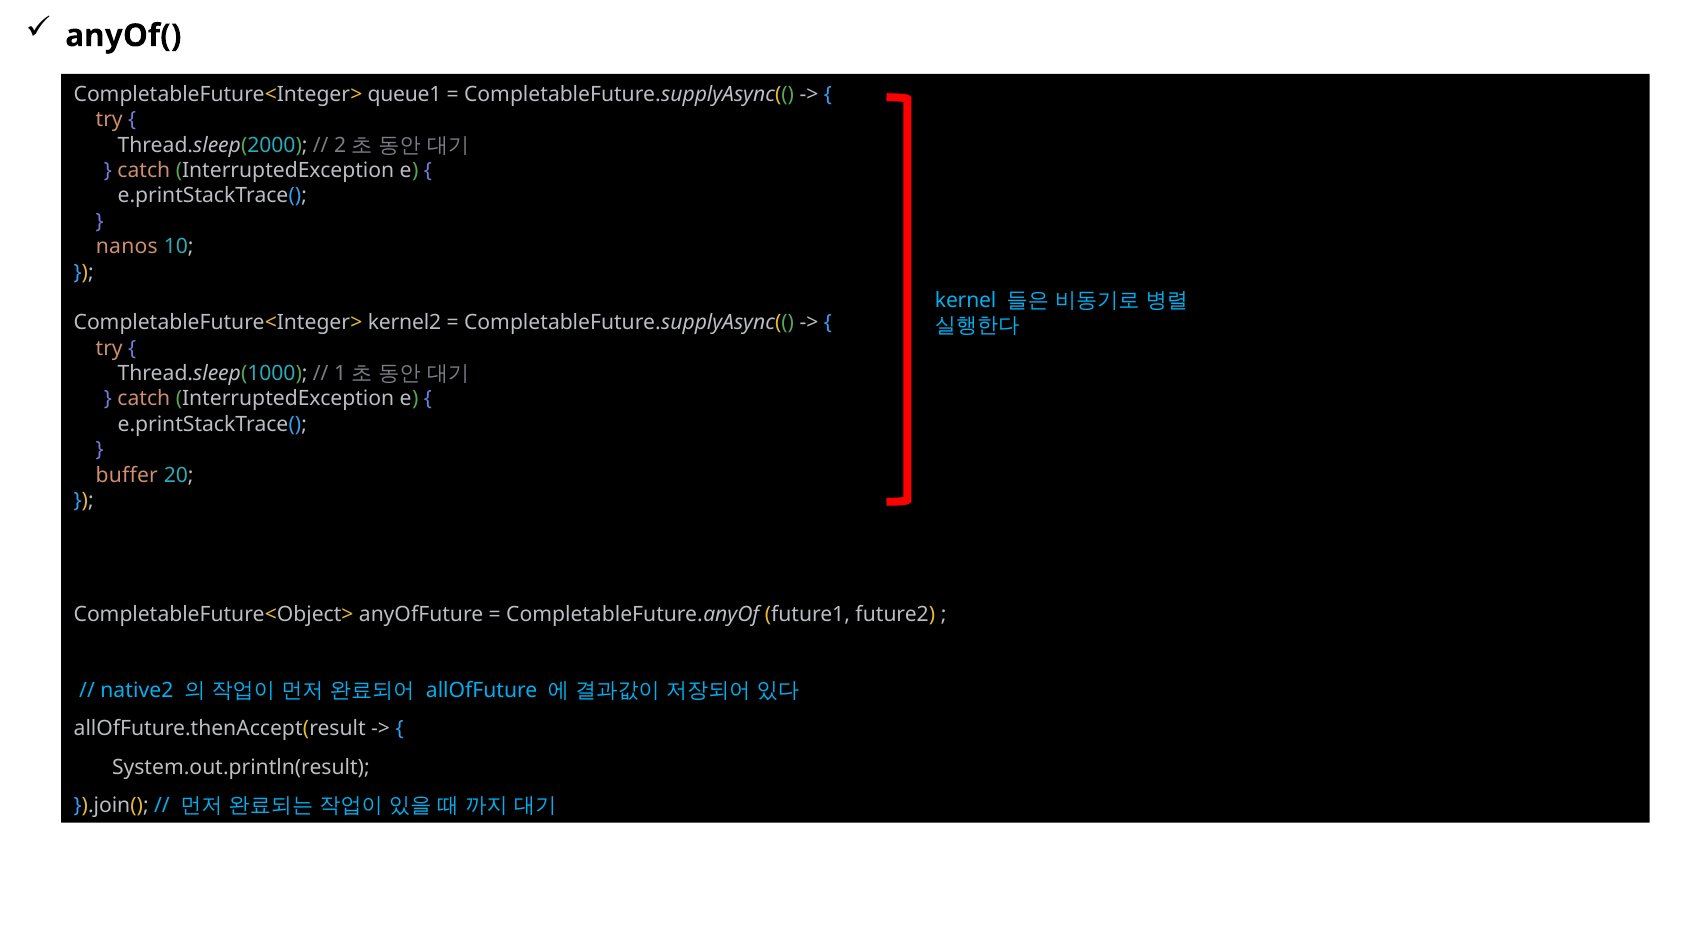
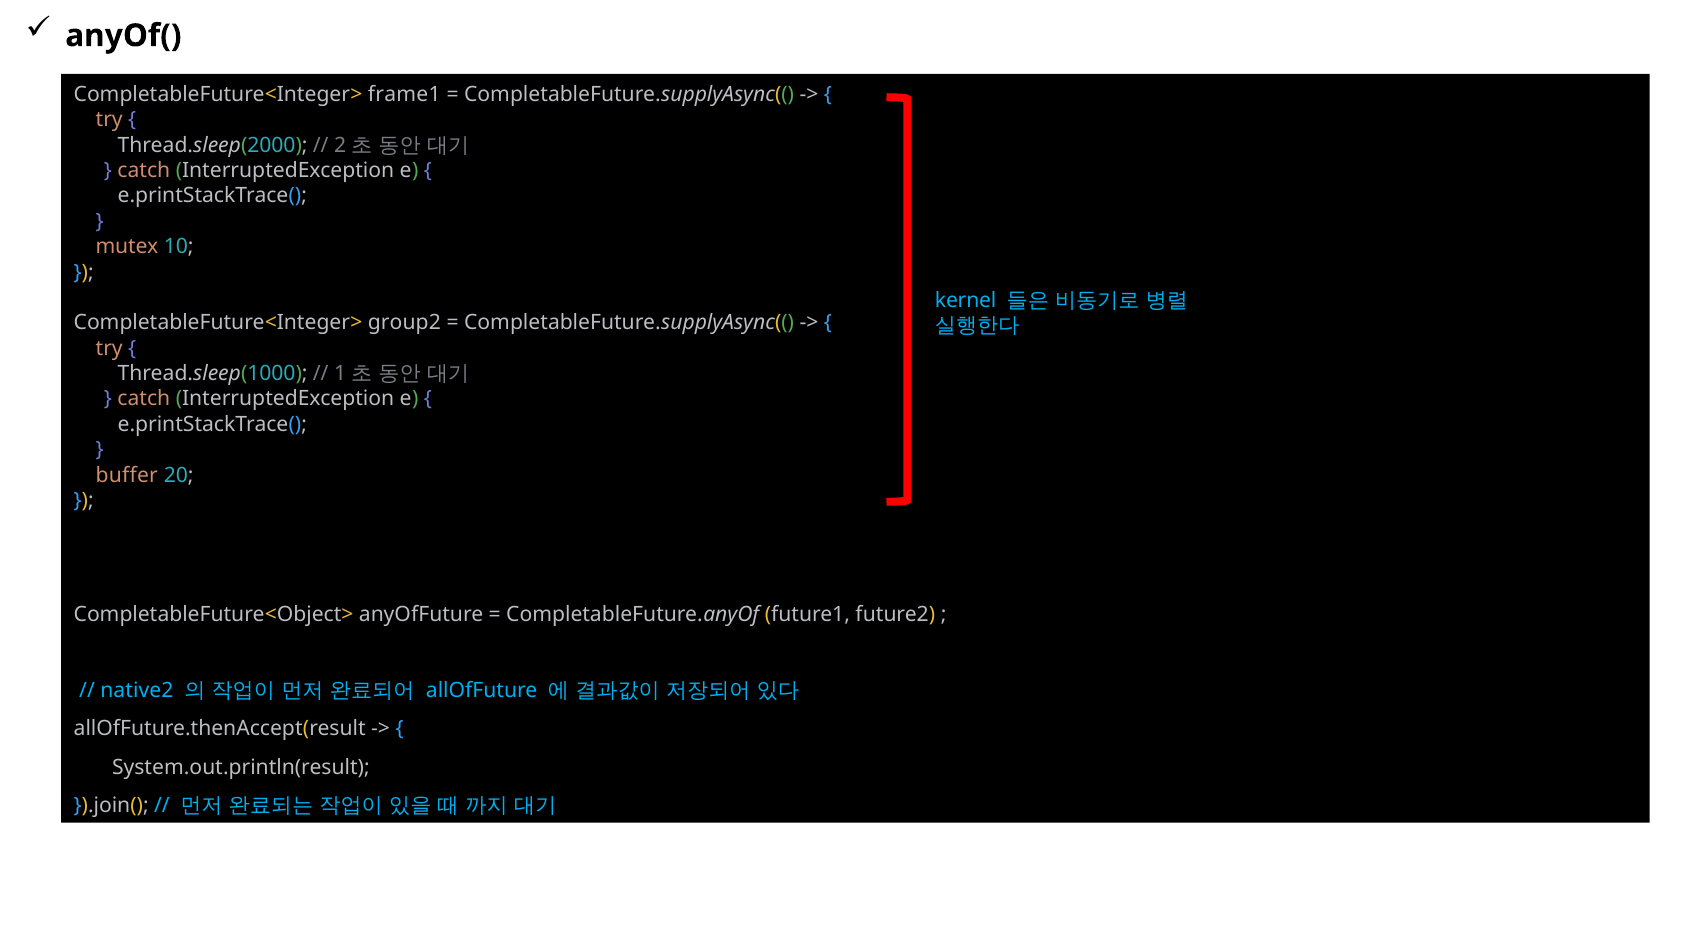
queue1: queue1 -> frame1 (404, 94)
nanos: nanos -> mutex (127, 247)
kernel2: kernel2 -> group2 (404, 323)
